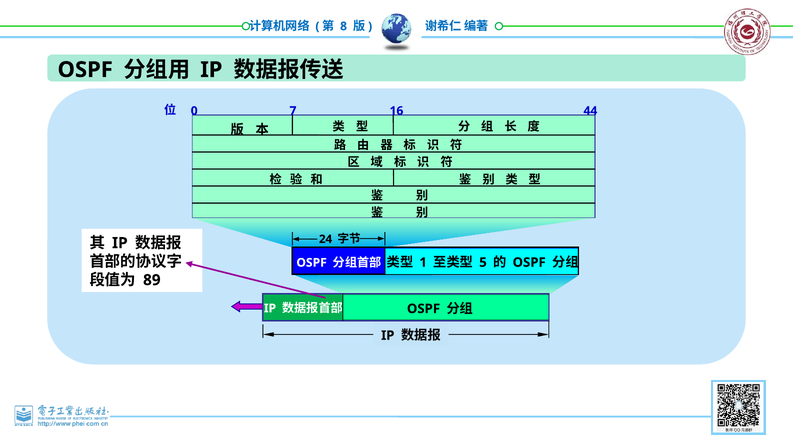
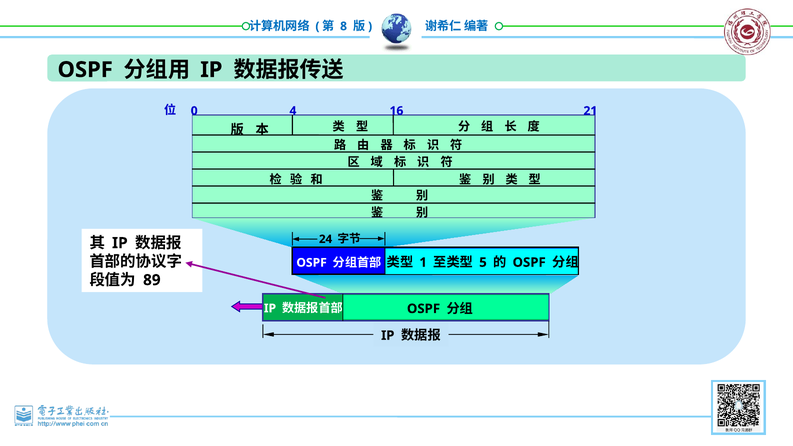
7: 7 -> 4 (293, 111)
44: 44 -> 21 (590, 111)
